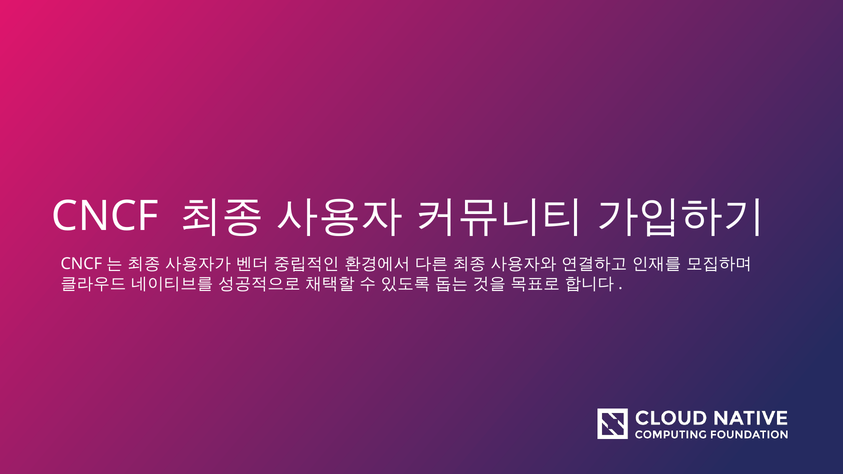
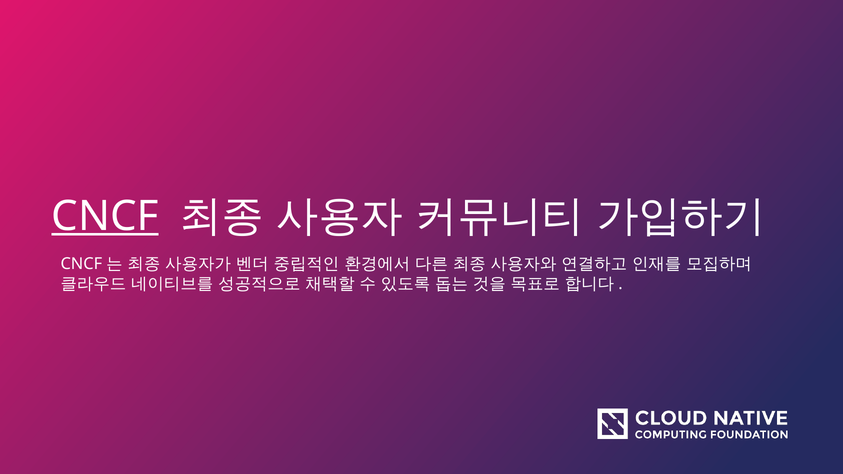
CNCF underline: none -> present (105, 216)
